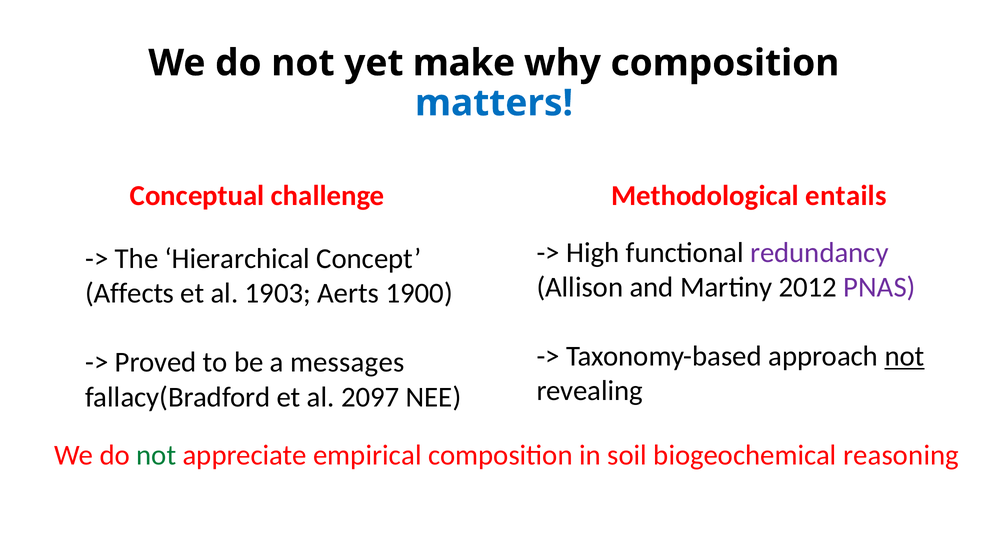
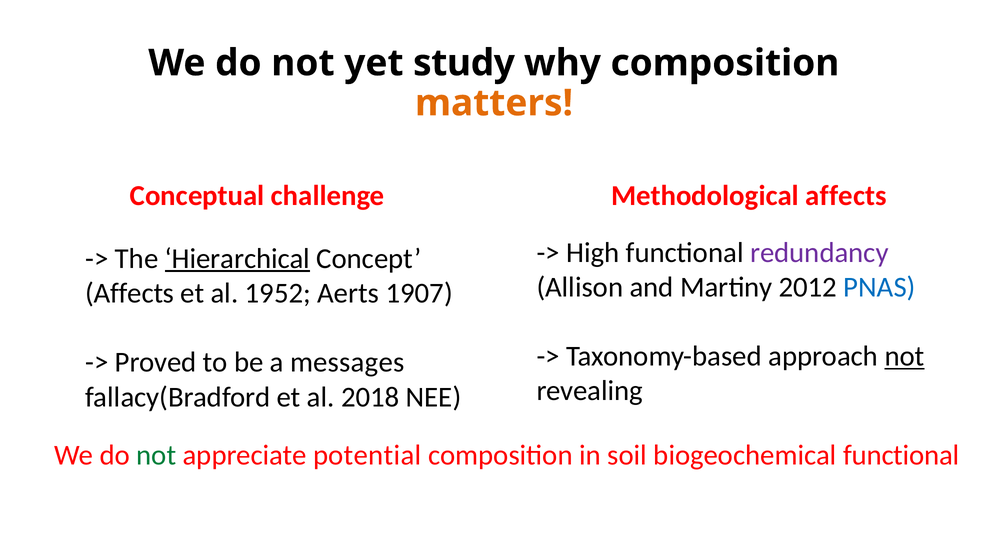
make: make -> study (464, 63)
matters colour: blue -> orange (494, 103)
Methodological entails: entails -> affects (846, 195)
Hierarchical underline: none -> present (237, 258)
PNAS colour: purple -> blue (879, 287)
1903: 1903 -> 1952 (278, 293)
1900: 1900 -> 1907 (419, 293)
2097: 2097 -> 2018 (370, 397)
empirical: empirical -> potential (367, 455)
biogeochemical reasoning: reasoning -> functional (901, 455)
